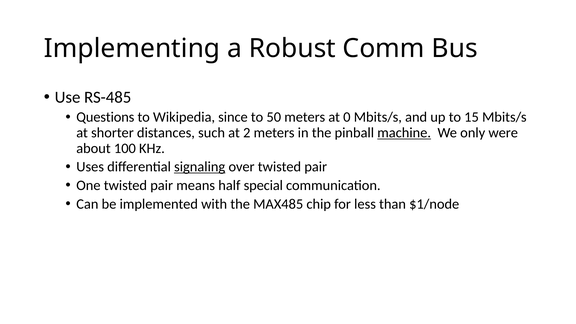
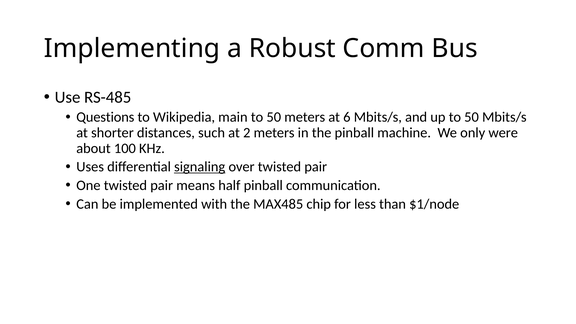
since: since -> main (233, 117)
0: 0 -> 6 (347, 117)
up to 15: 15 -> 50 (472, 117)
machine underline: present -> none (404, 133)
half special: special -> pinball (263, 185)
